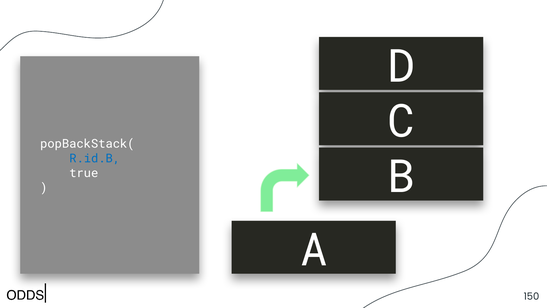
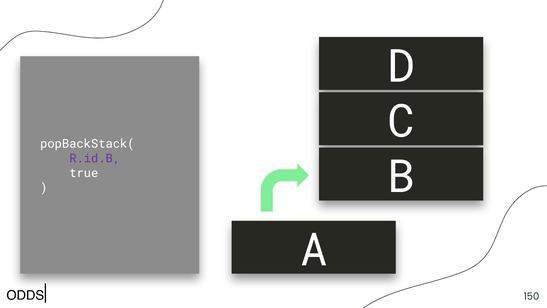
R.id.B colour: blue -> purple (95, 158)
